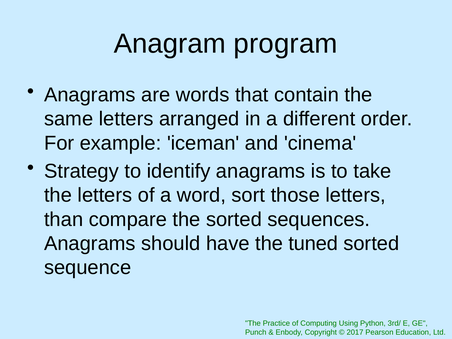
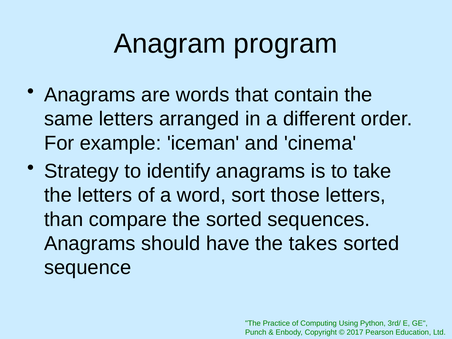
tuned: tuned -> takes (313, 244)
